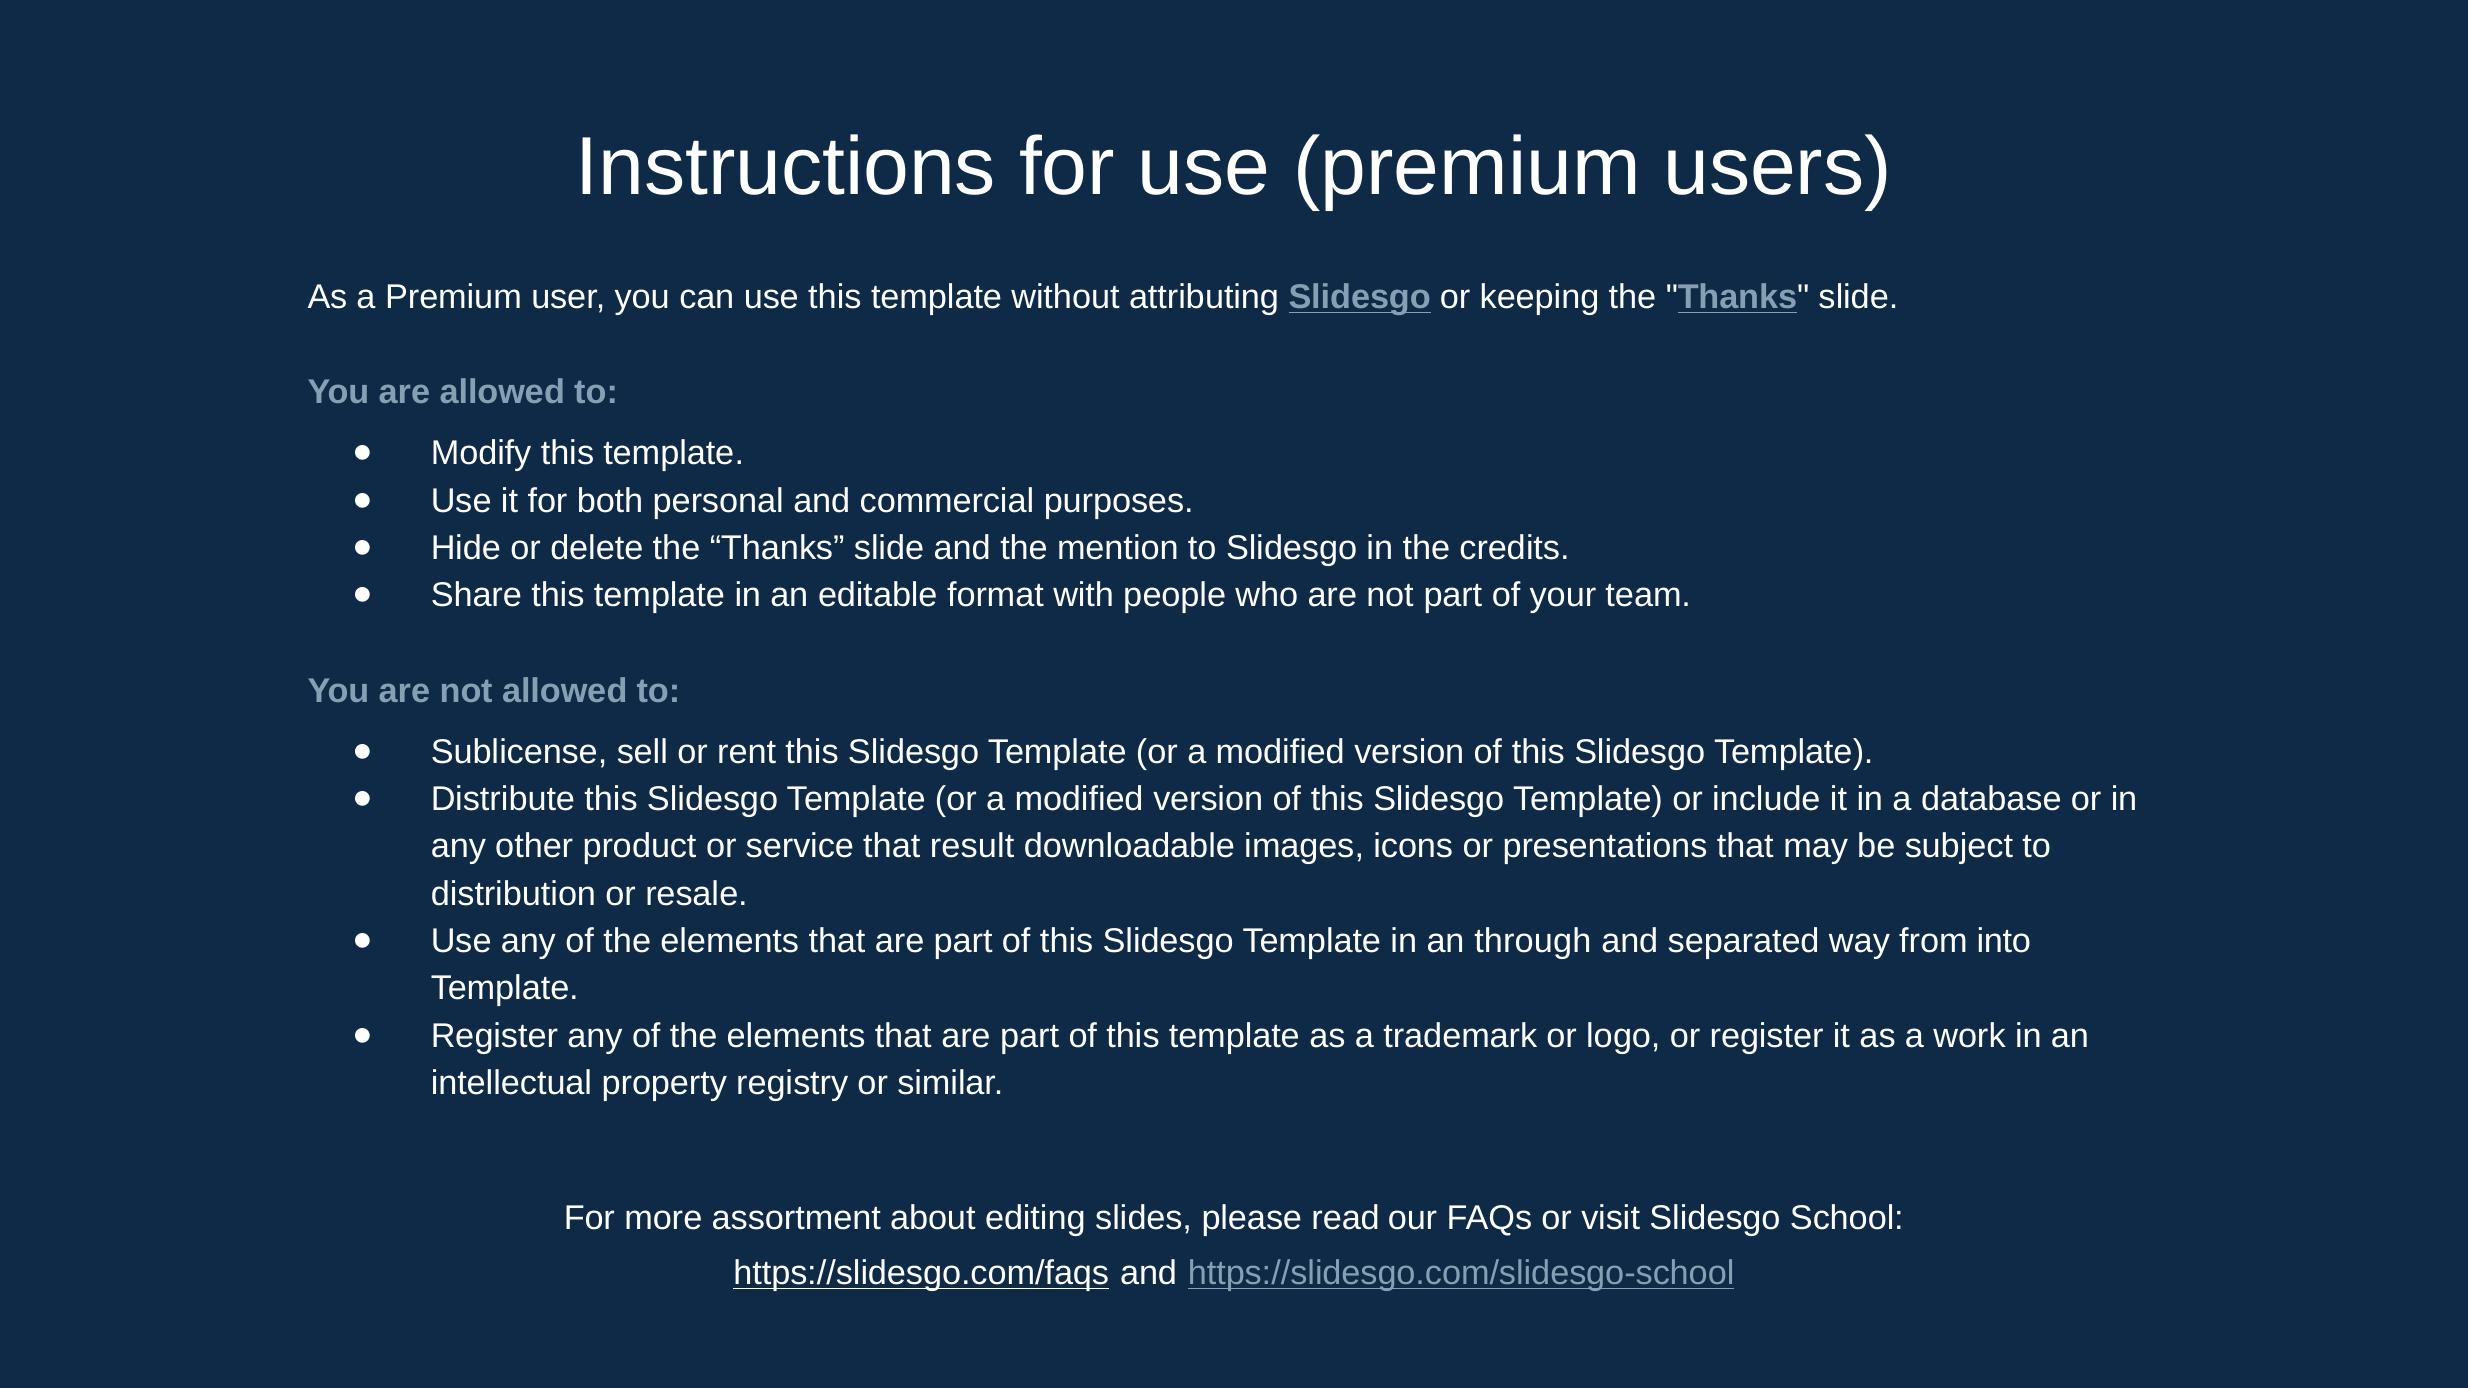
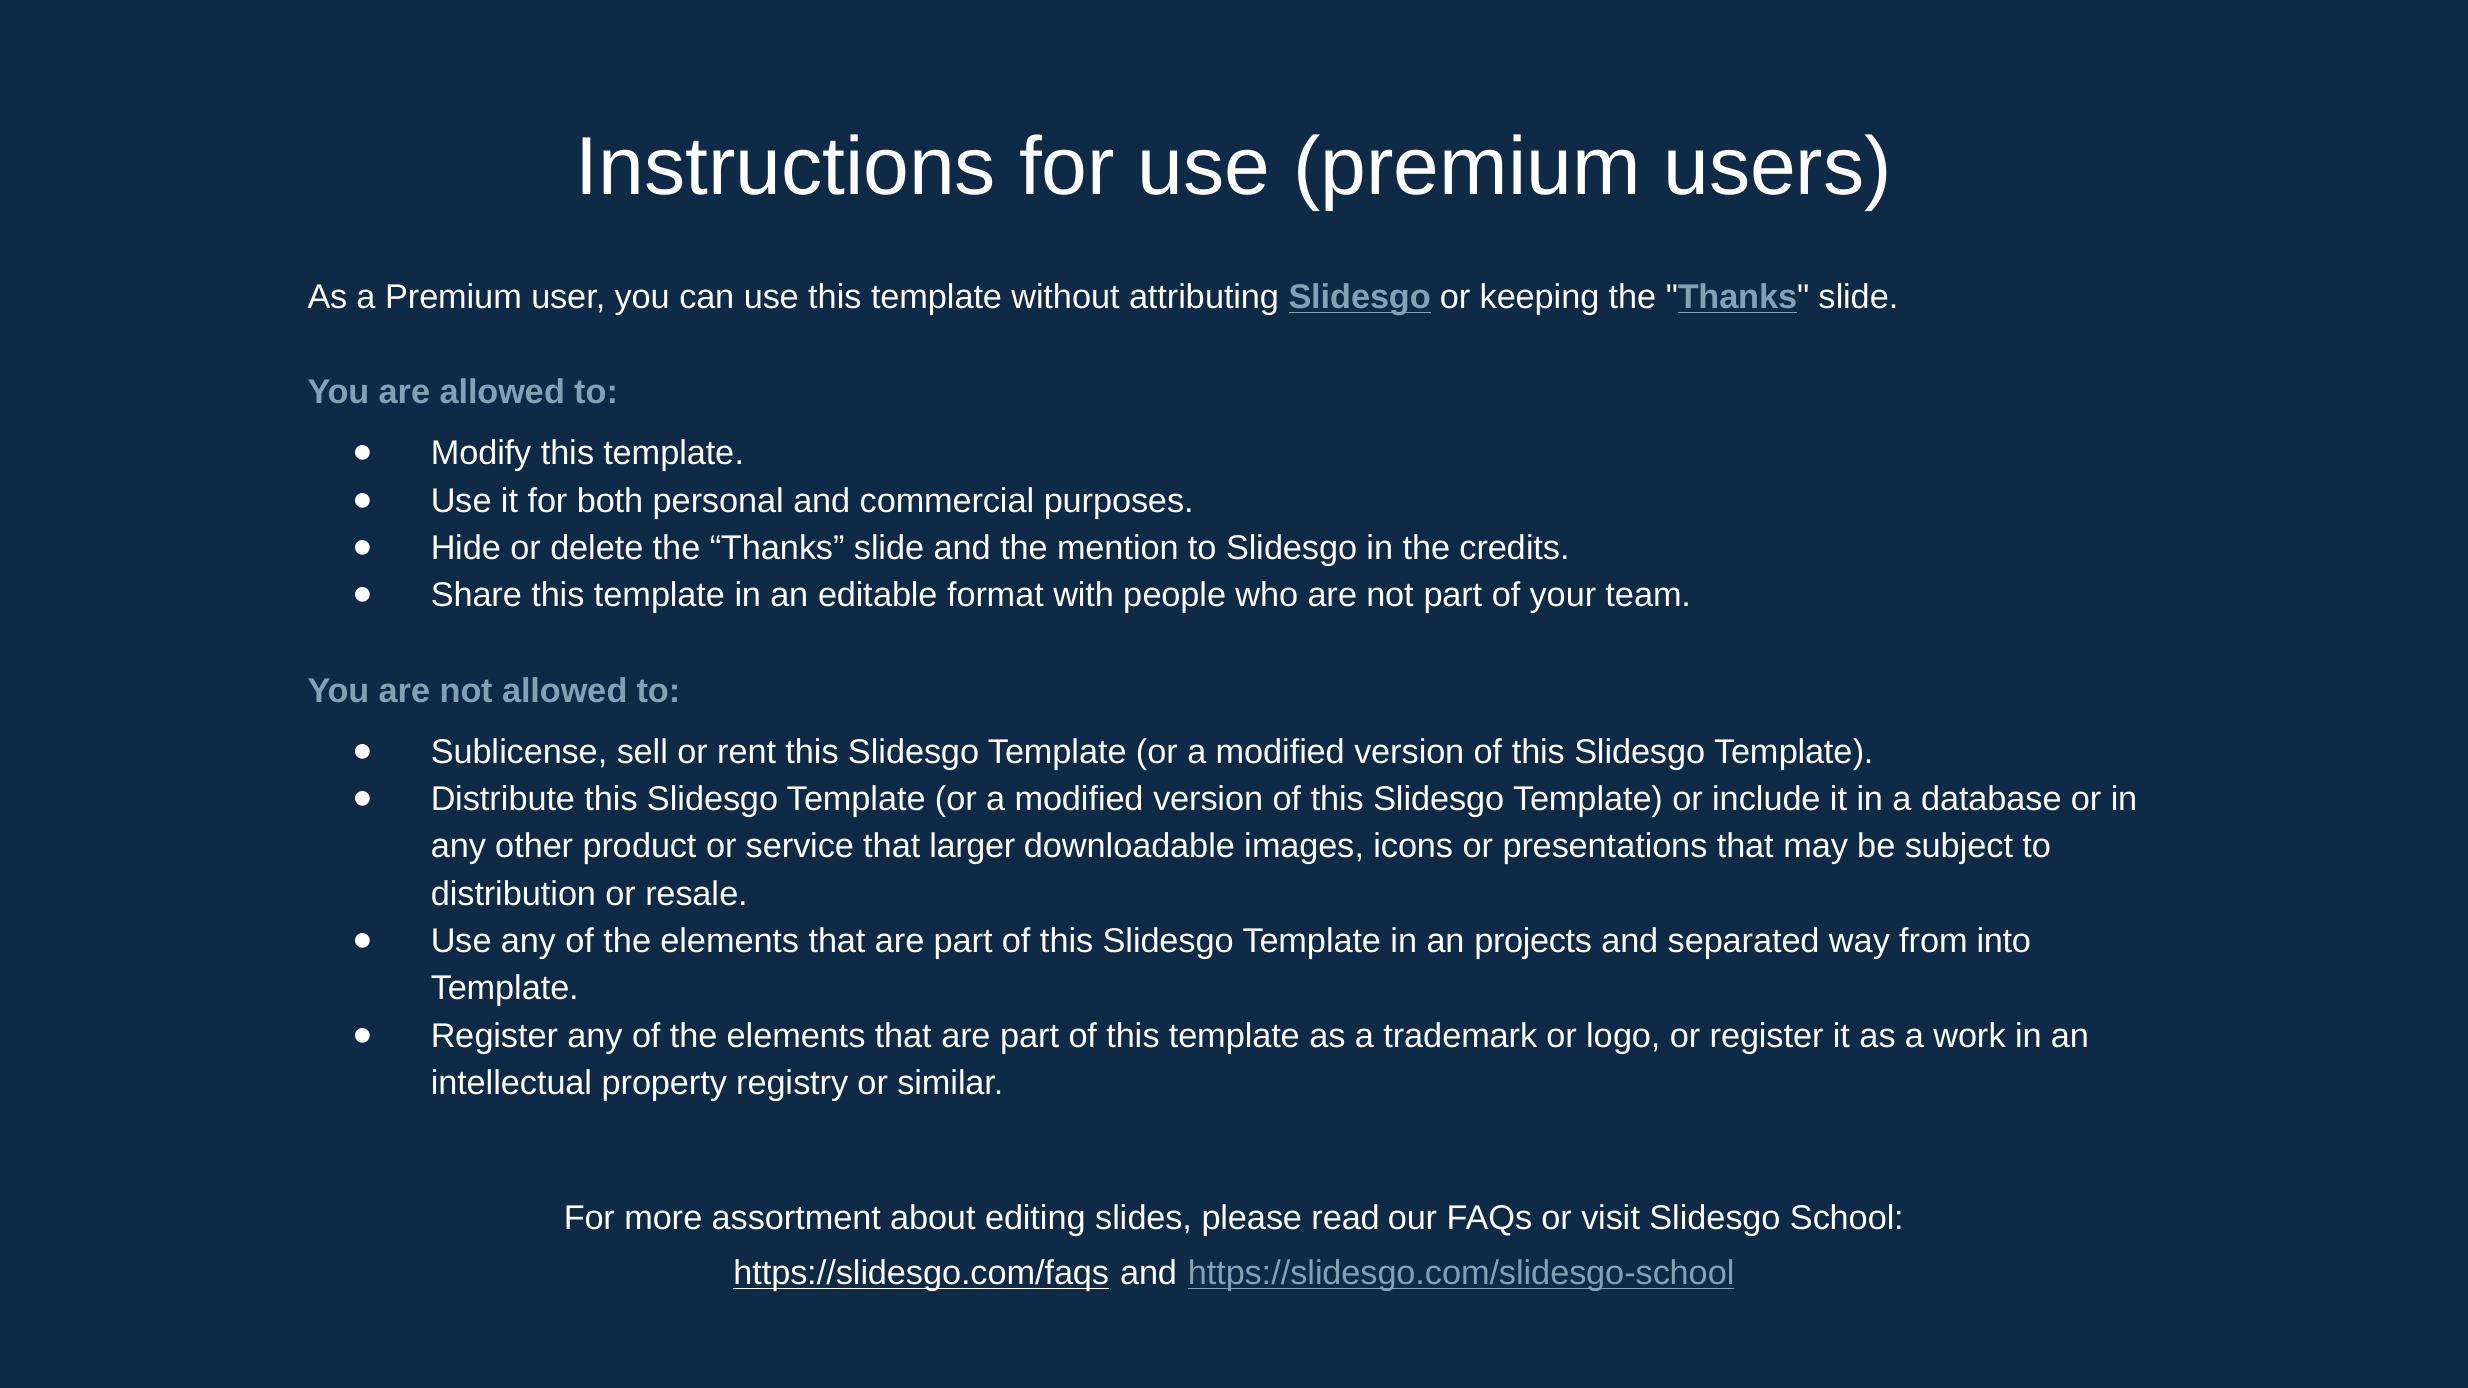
result: result -> larger (972, 847)
through: through -> projects (1533, 941)
